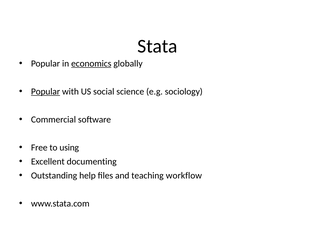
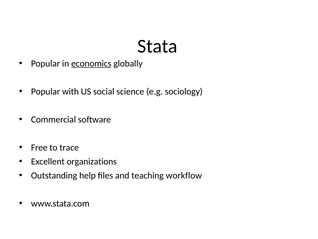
Popular underline: present -> none (46, 91)
using: using -> trace (69, 147)
documenting: documenting -> organizations (92, 161)
